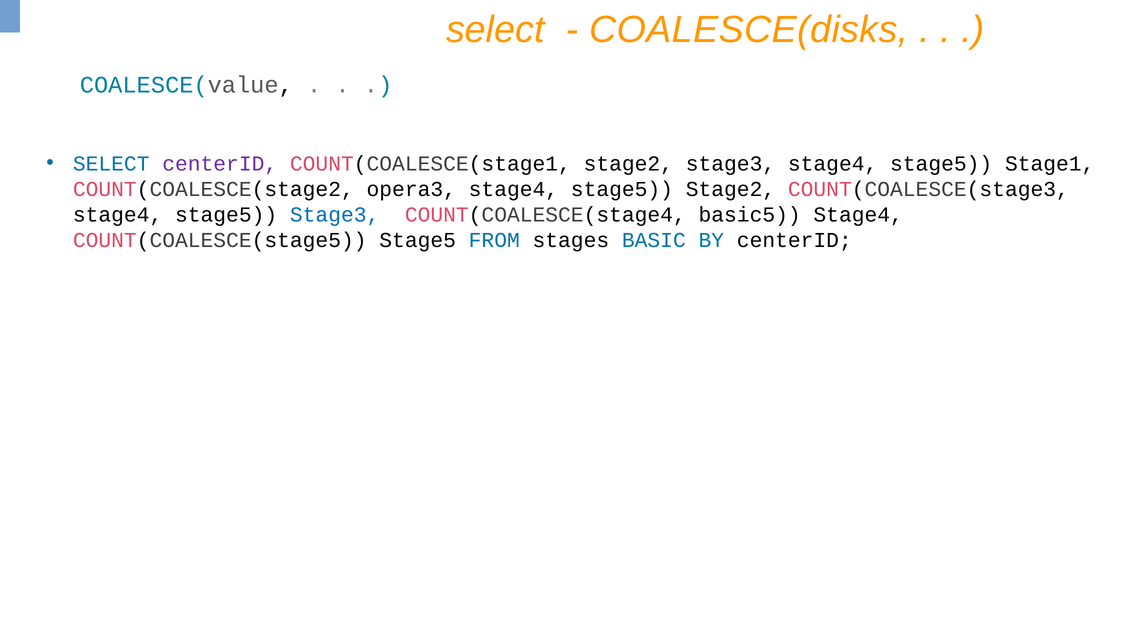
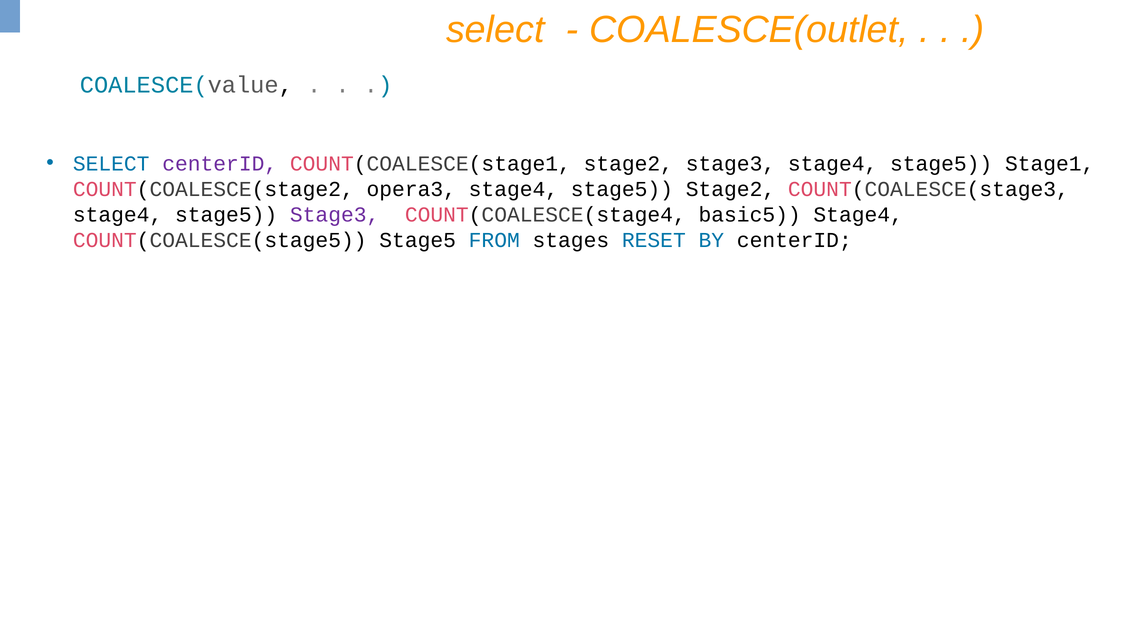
COALESCE(disks: COALESCE(disks -> COALESCE(outlet (749, 30)
Stage3 colour: blue -> purple (335, 214)
BASIC: BASIC -> RESET (654, 240)
